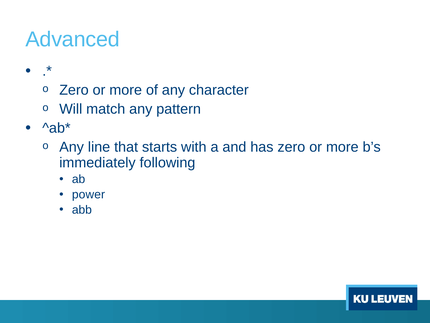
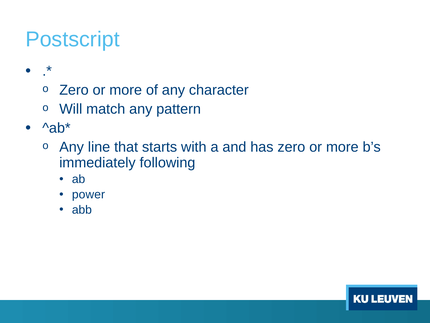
Advanced: Advanced -> Postscript (73, 39)
